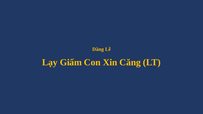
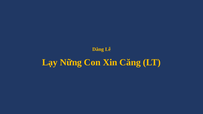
Giấm: Giấm -> Nững (71, 63)
